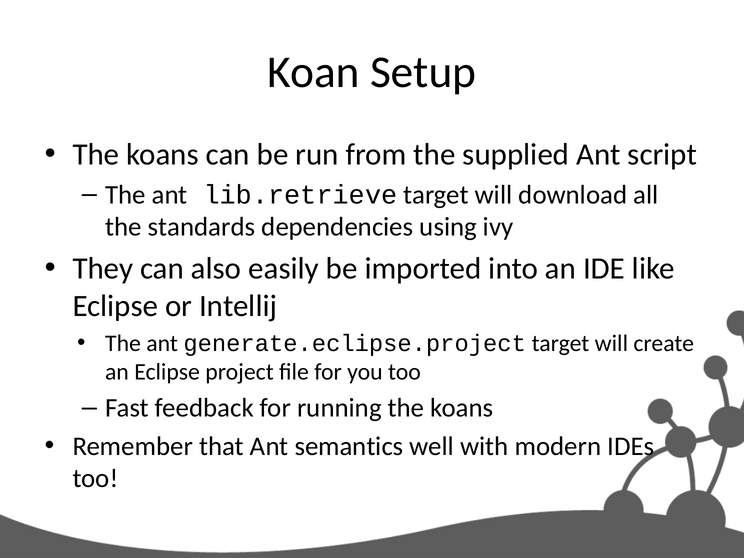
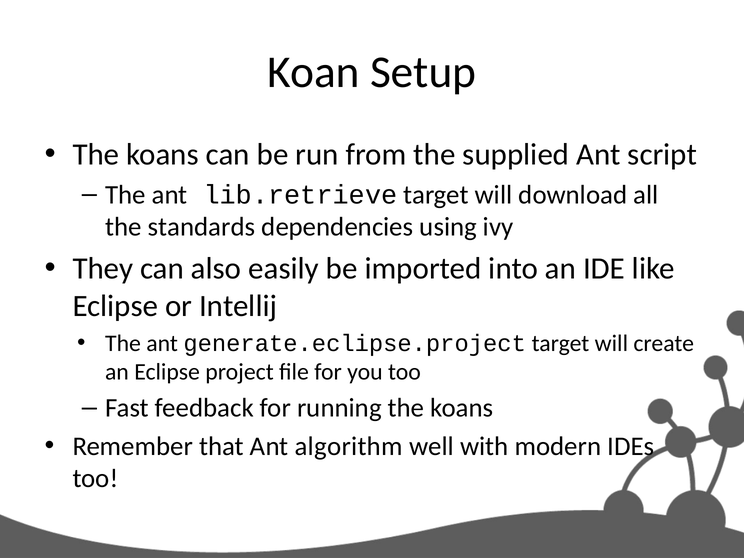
semantics: semantics -> algorithm (349, 446)
